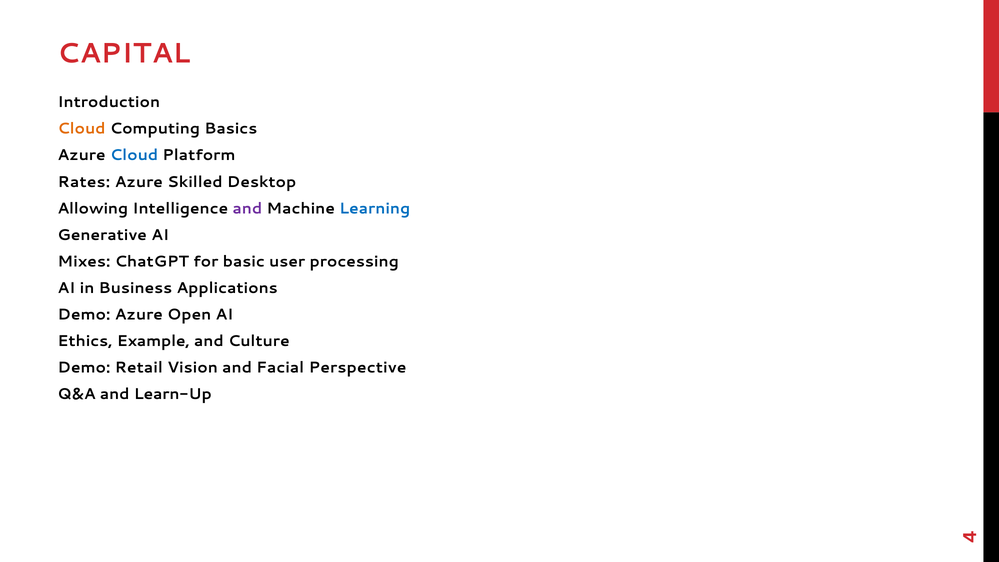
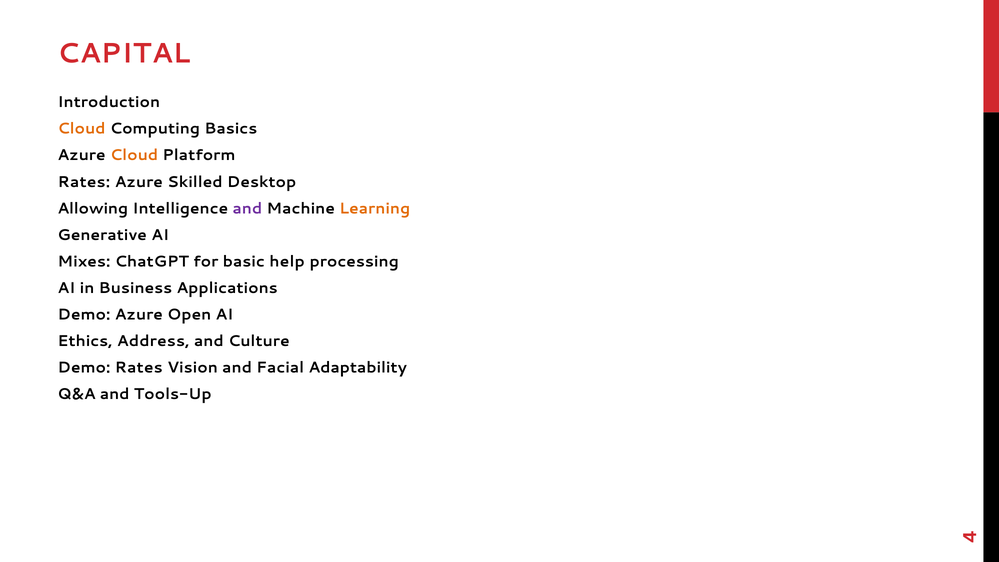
Cloud colour: blue -> orange (134, 155)
Learning colour: blue -> orange (375, 208)
user: user -> help (287, 261)
Example: Example -> Address (153, 341)
Demo Retail: Retail -> Rates (139, 368)
Perspective: Perspective -> Adaptability (358, 368)
Learn-Up: Learn-Up -> Tools-Up (173, 394)
